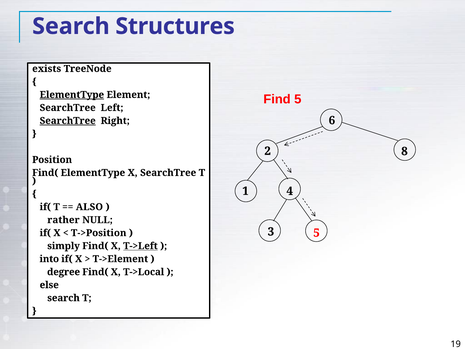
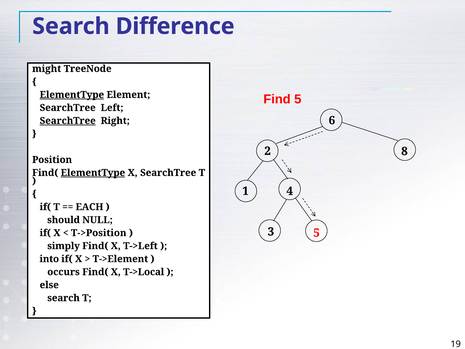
Structures: Structures -> Difference (175, 26)
exists: exists -> might (47, 69)
ElementType underline: none -> present (93, 173)
ALSO: ALSO -> EACH (89, 207)
rather: rather -> should (64, 220)
T->Left underline: present -> none (140, 246)
degree: degree -> occurs (64, 272)
